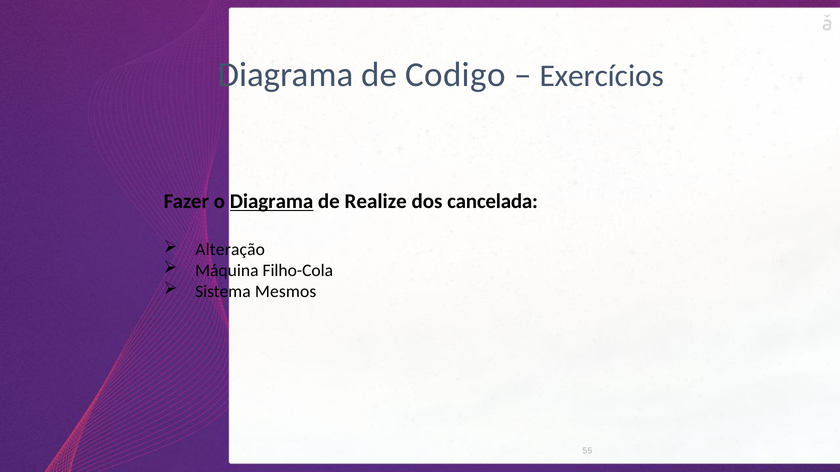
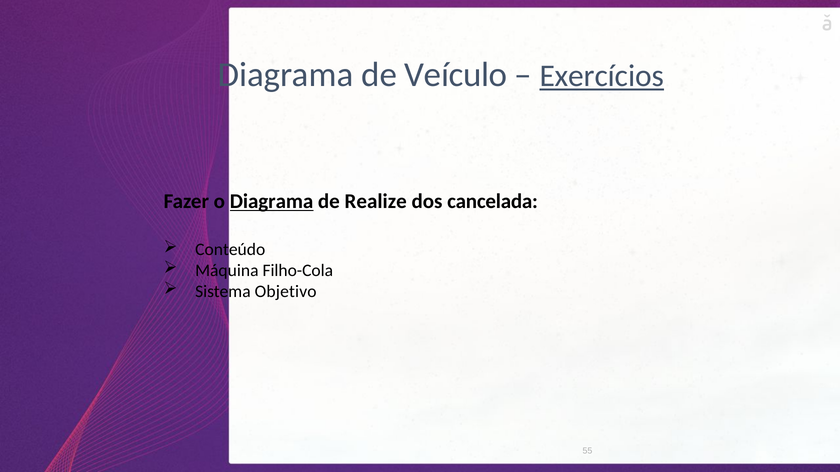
Codigo: Codigo -> Veículo (456, 75)
Exercícios underline: none -> present (602, 76)
Alteração: Alteração -> Conteúdo (230, 250)
Mesmos: Mesmos -> Objetivo (286, 292)
